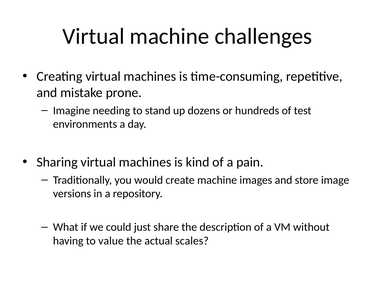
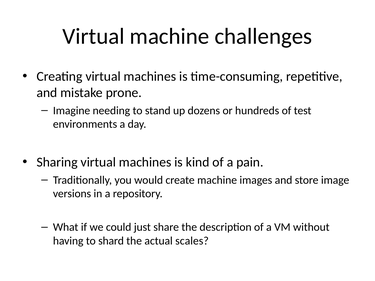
value: value -> shard (111, 241)
